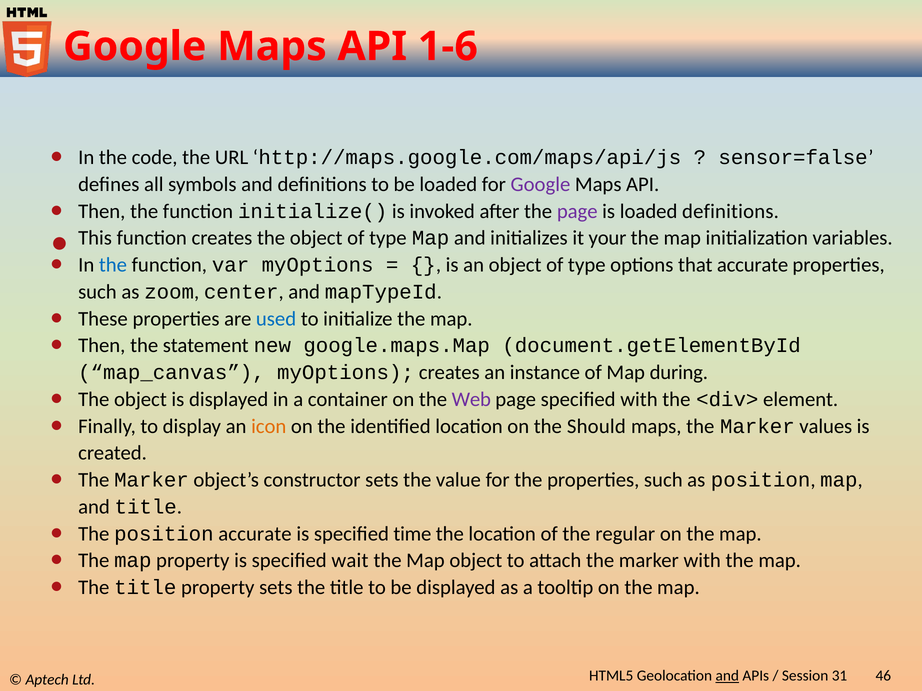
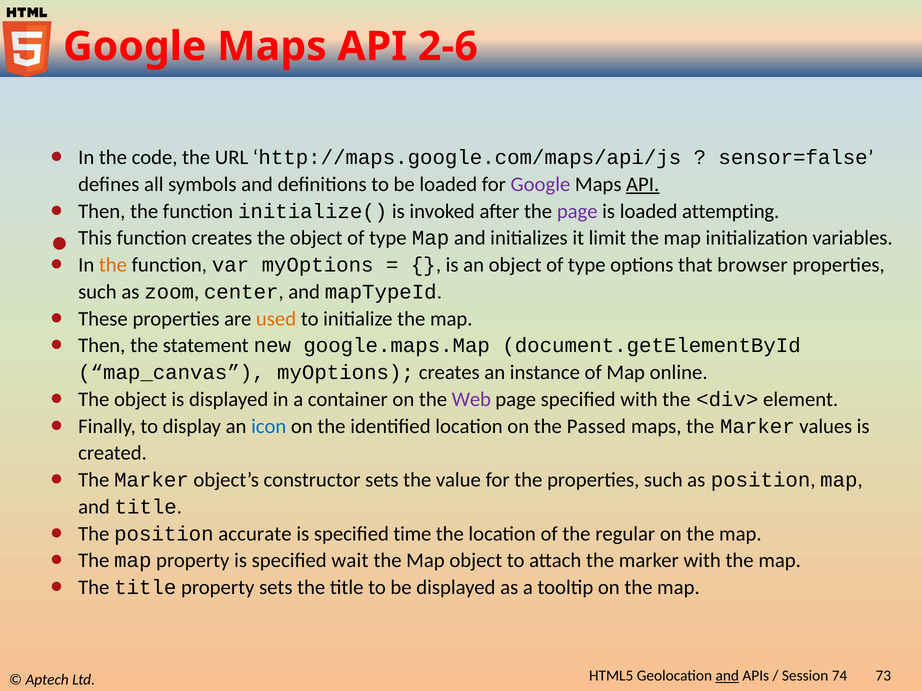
1-6: 1-6 -> 2-6 (448, 47)
API underline: none -> present (643, 185)
loaded definitions: definitions -> attempting (731, 211)
your: your -> limit (607, 238)
the colour: blue -> orange (113, 265)
that accurate: accurate -> browser (752, 265)
used colour: blue -> orange (276, 319)
during: during -> online (679, 373)
icon colour: orange -> blue (269, 427)
Should: Should -> Passed (596, 427)
31: 31 -> 74 (840, 676)
46: 46 -> 73 (883, 676)
